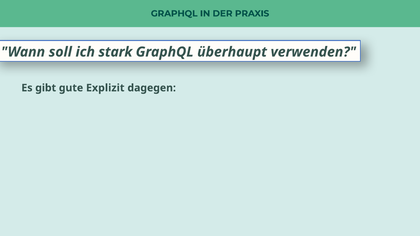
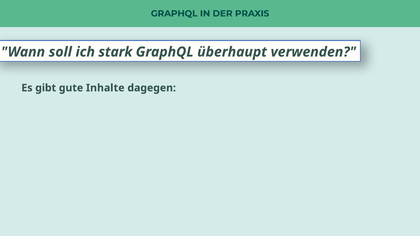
Explizit: Explizit -> Inhalte (105, 88)
